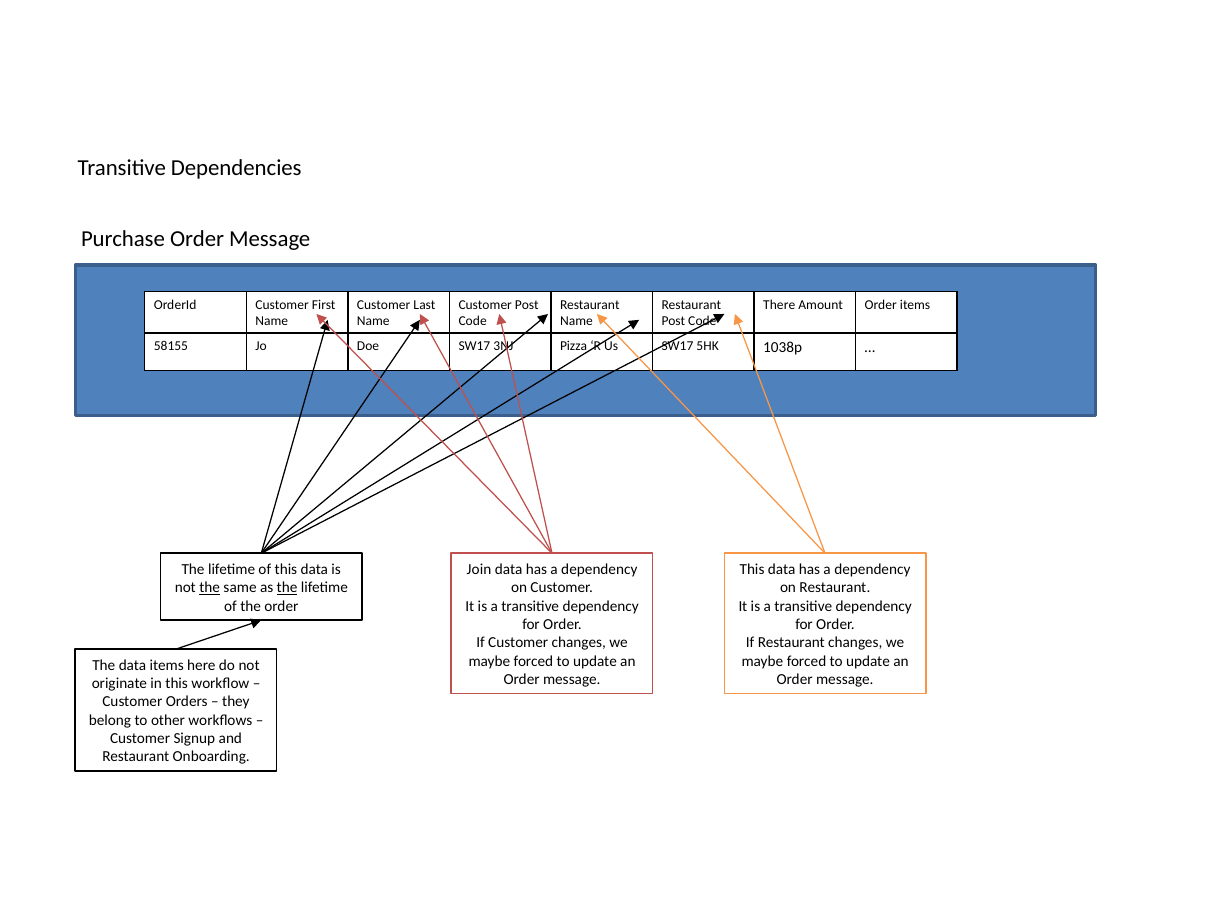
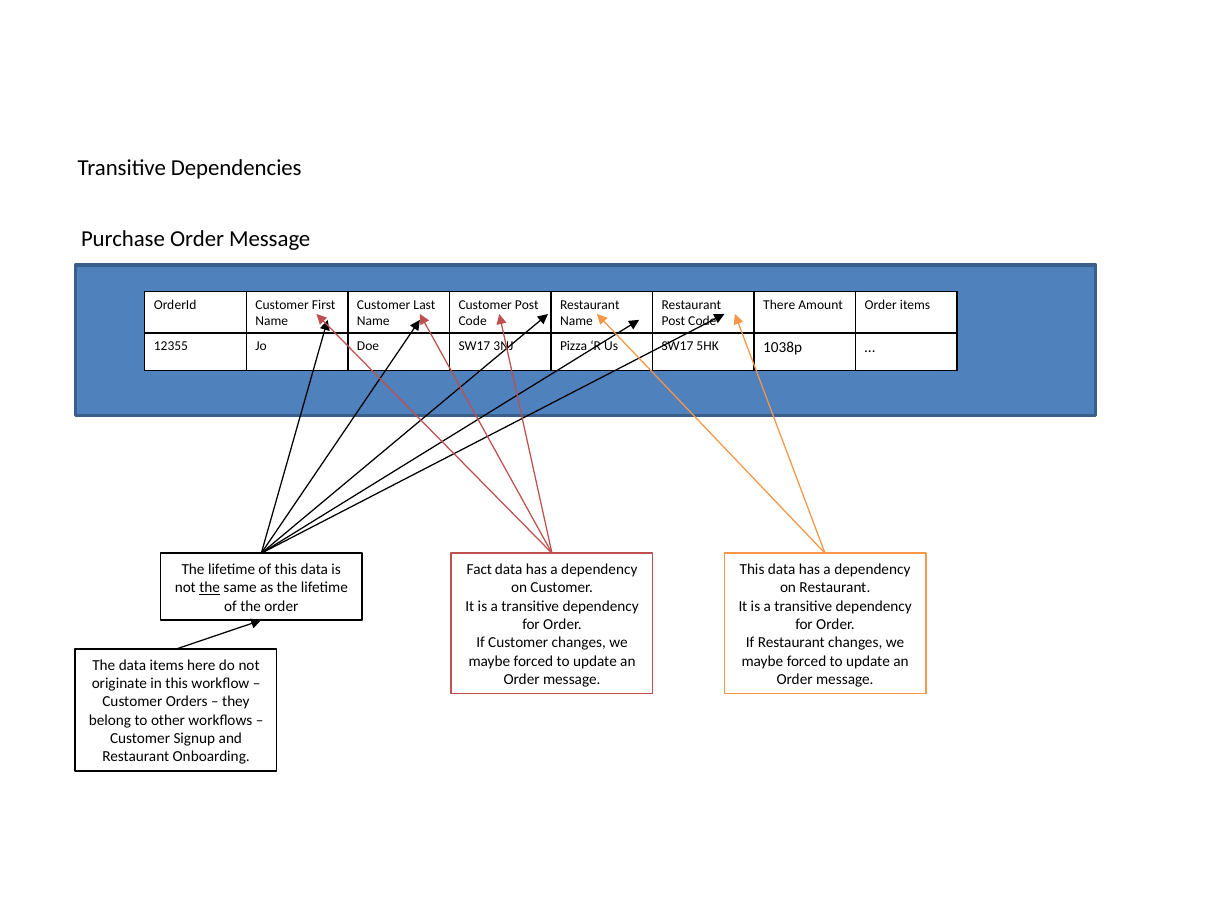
58155: 58155 -> 12355 (171, 346)
Join: Join -> Fact (479, 570)
the underline: present -> none (287, 588)
